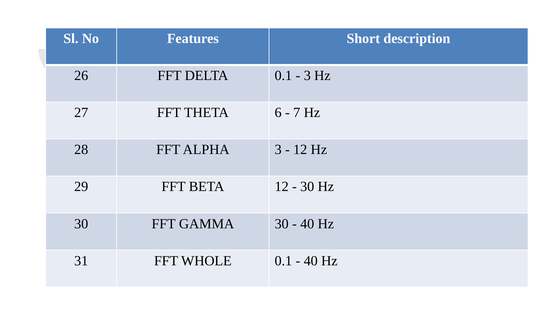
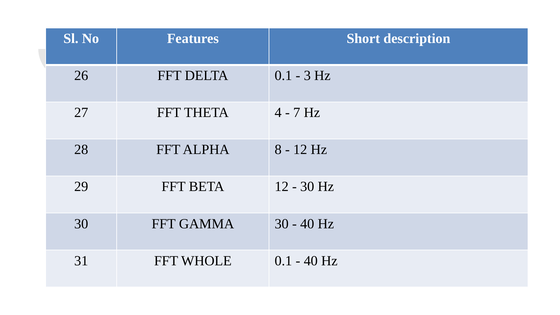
6: 6 -> 4 (278, 113)
ALPHA 3: 3 -> 8 (278, 150)
